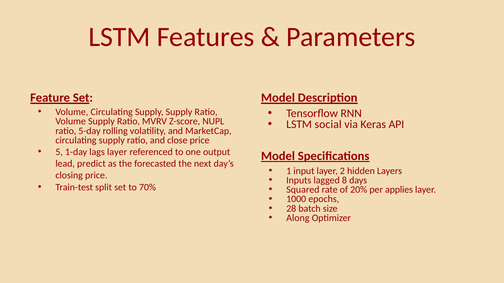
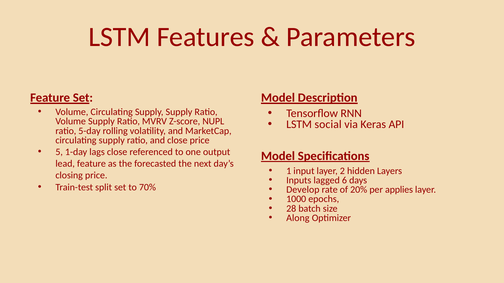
lags layer: layer -> close (117, 152)
lead predict: predict -> feature (91, 164)
8: 8 -> 6 (344, 181)
Squared: Squared -> Develop (303, 190)
